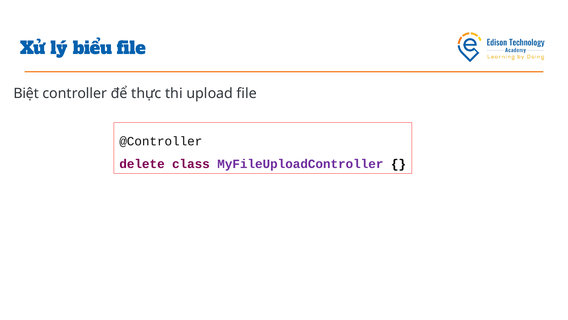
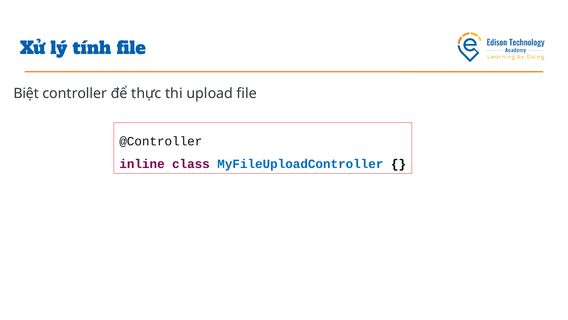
biểu: biểu -> tính (92, 48)
delete: delete -> inline (142, 164)
MyFileUploadController colour: purple -> blue (300, 164)
